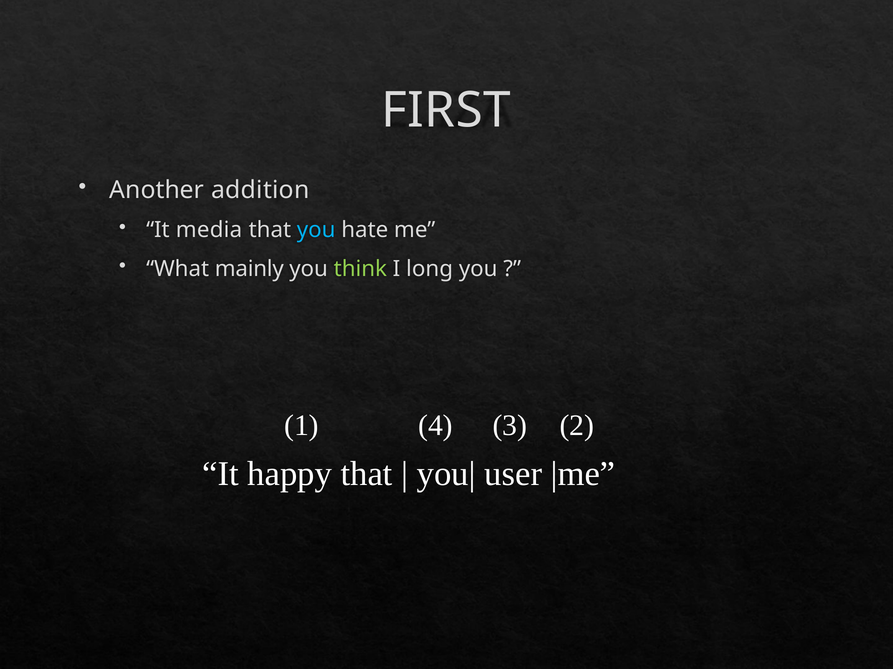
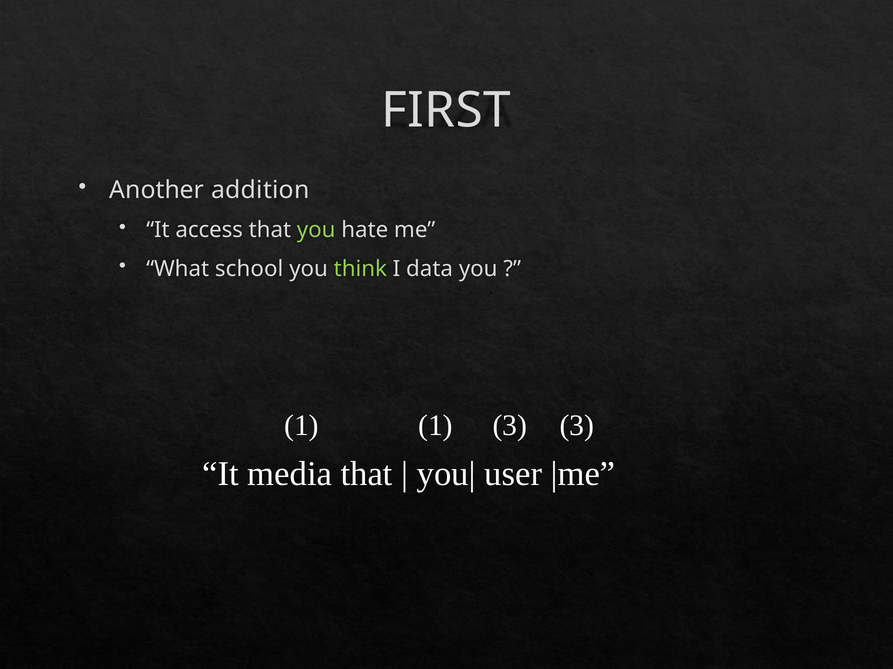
media: media -> access (209, 230)
you colour: light blue -> light green (316, 230)
mainly: mainly -> school (249, 269)
long: long -> data (430, 269)
1 4: 4 -> 1 (436, 426)
3 2: 2 -> 3 (577, 426)
happy: happy -> media (290, 474)
